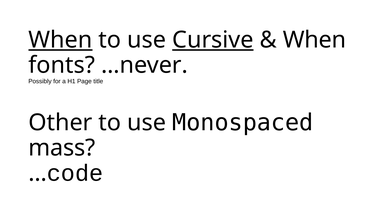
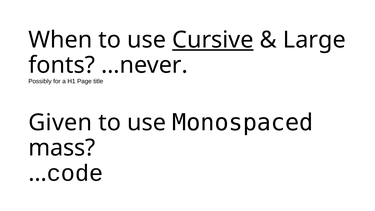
When underline: present -> none (60, 40)
When: When -> Large (314, 40)
Other: Other -> Given (60, 123)
